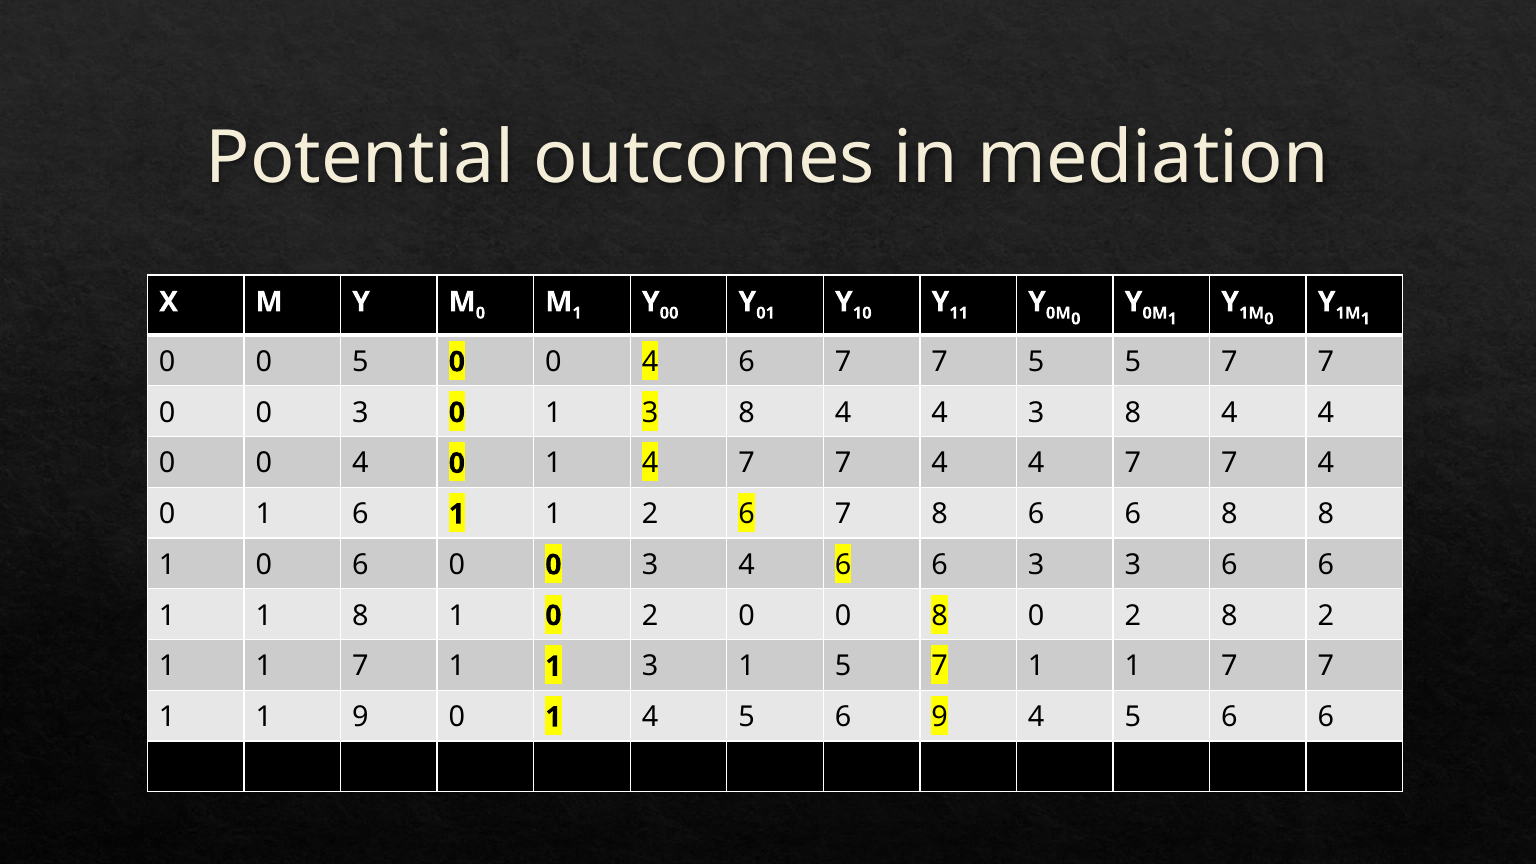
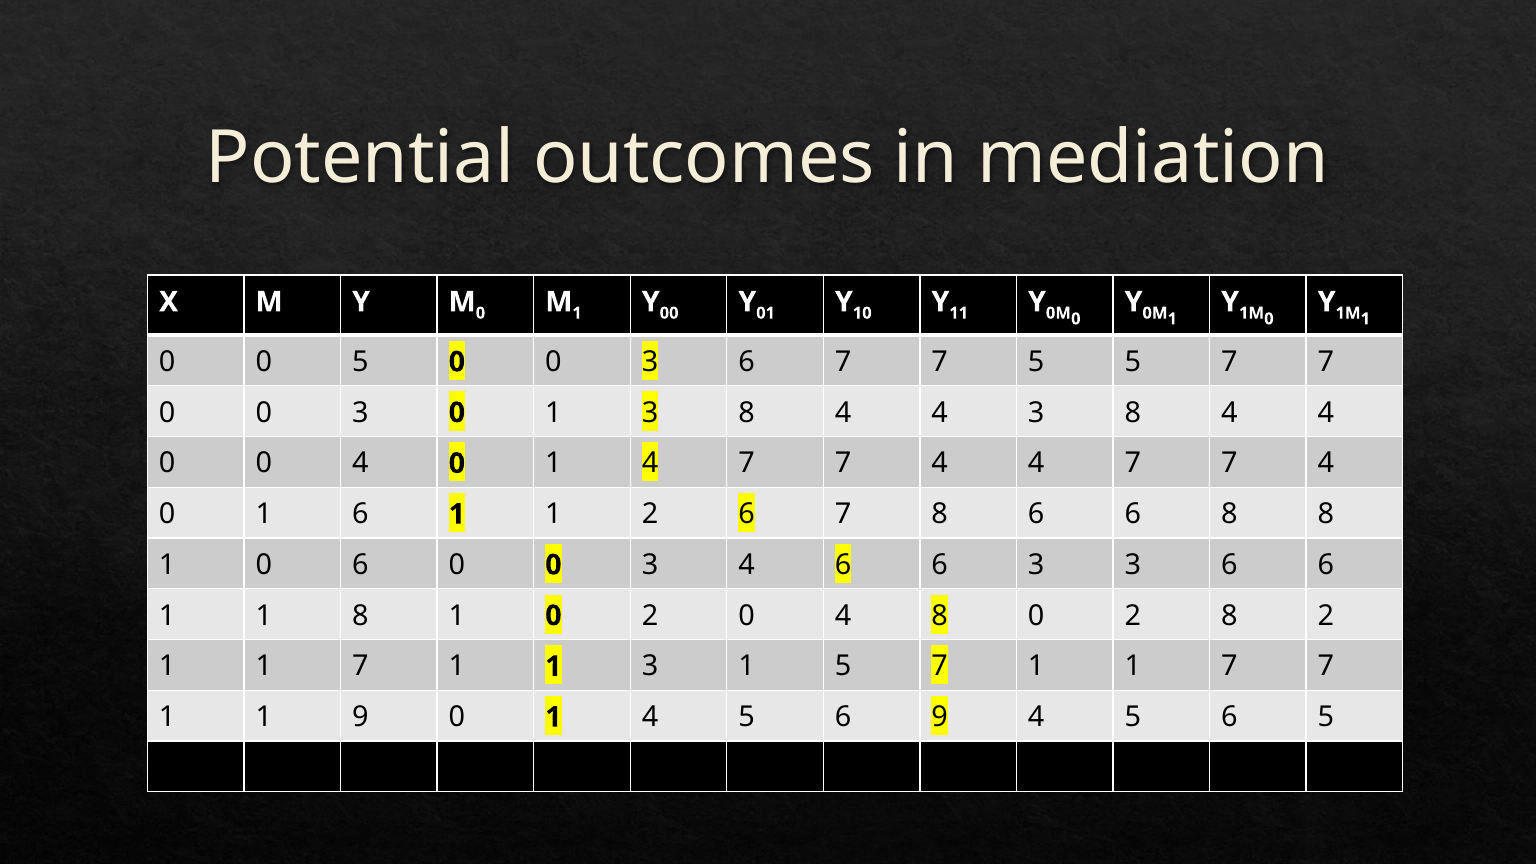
5 0 0 4: 4 -> 3 (650, 362)
2 0 0: 0 -> 4 (843, 616)
5 6 6: 6 -> 5 (1326, 717)
